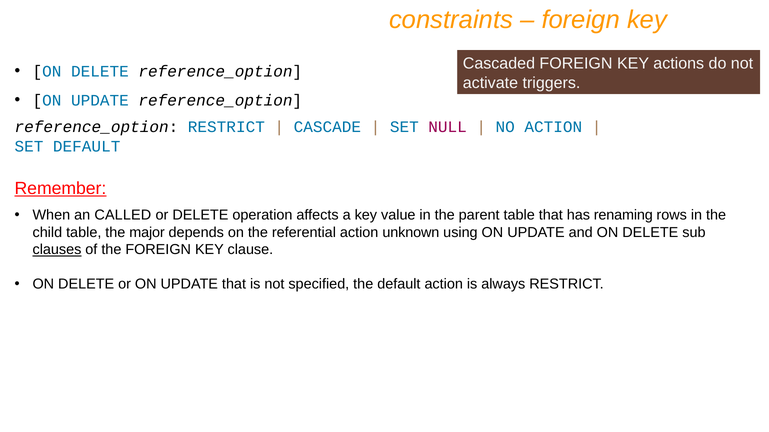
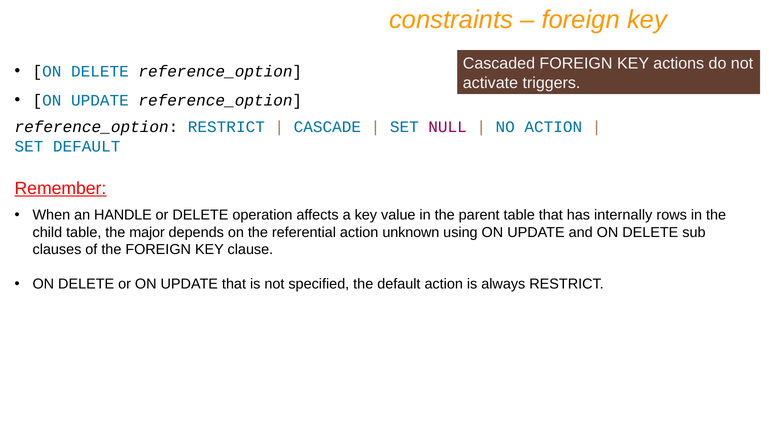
CALLED: CALLED -> HANDLE (123, 215)
renaming: renaming -> internally (623, 215)
clauses underline: present -> none (57, 250)
